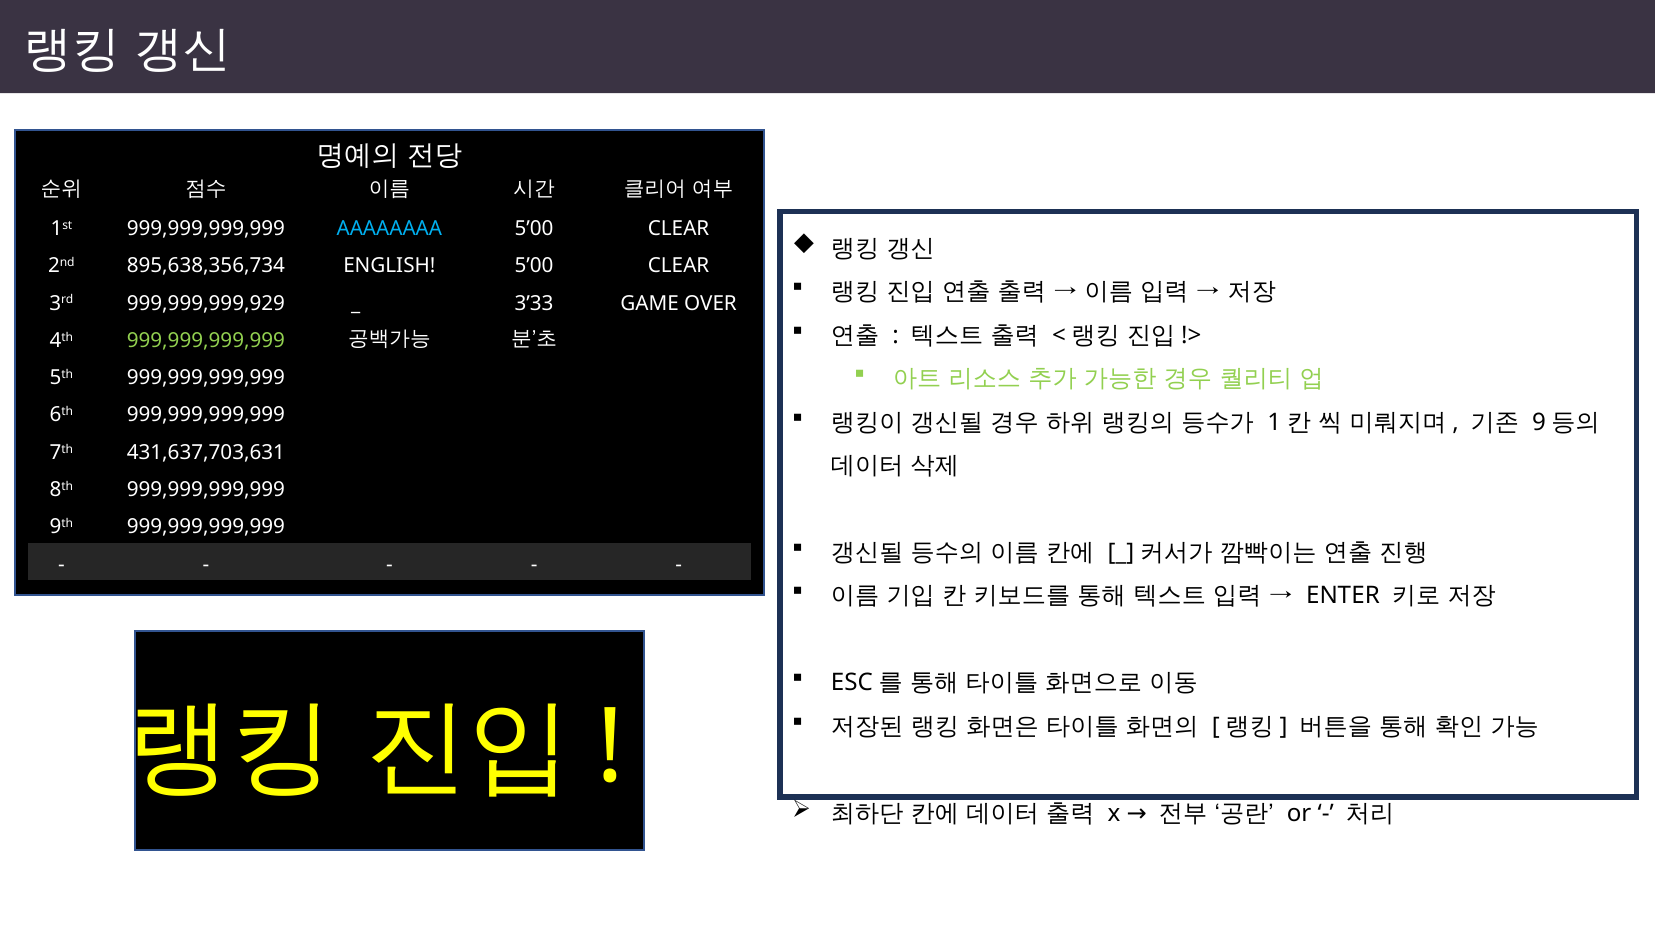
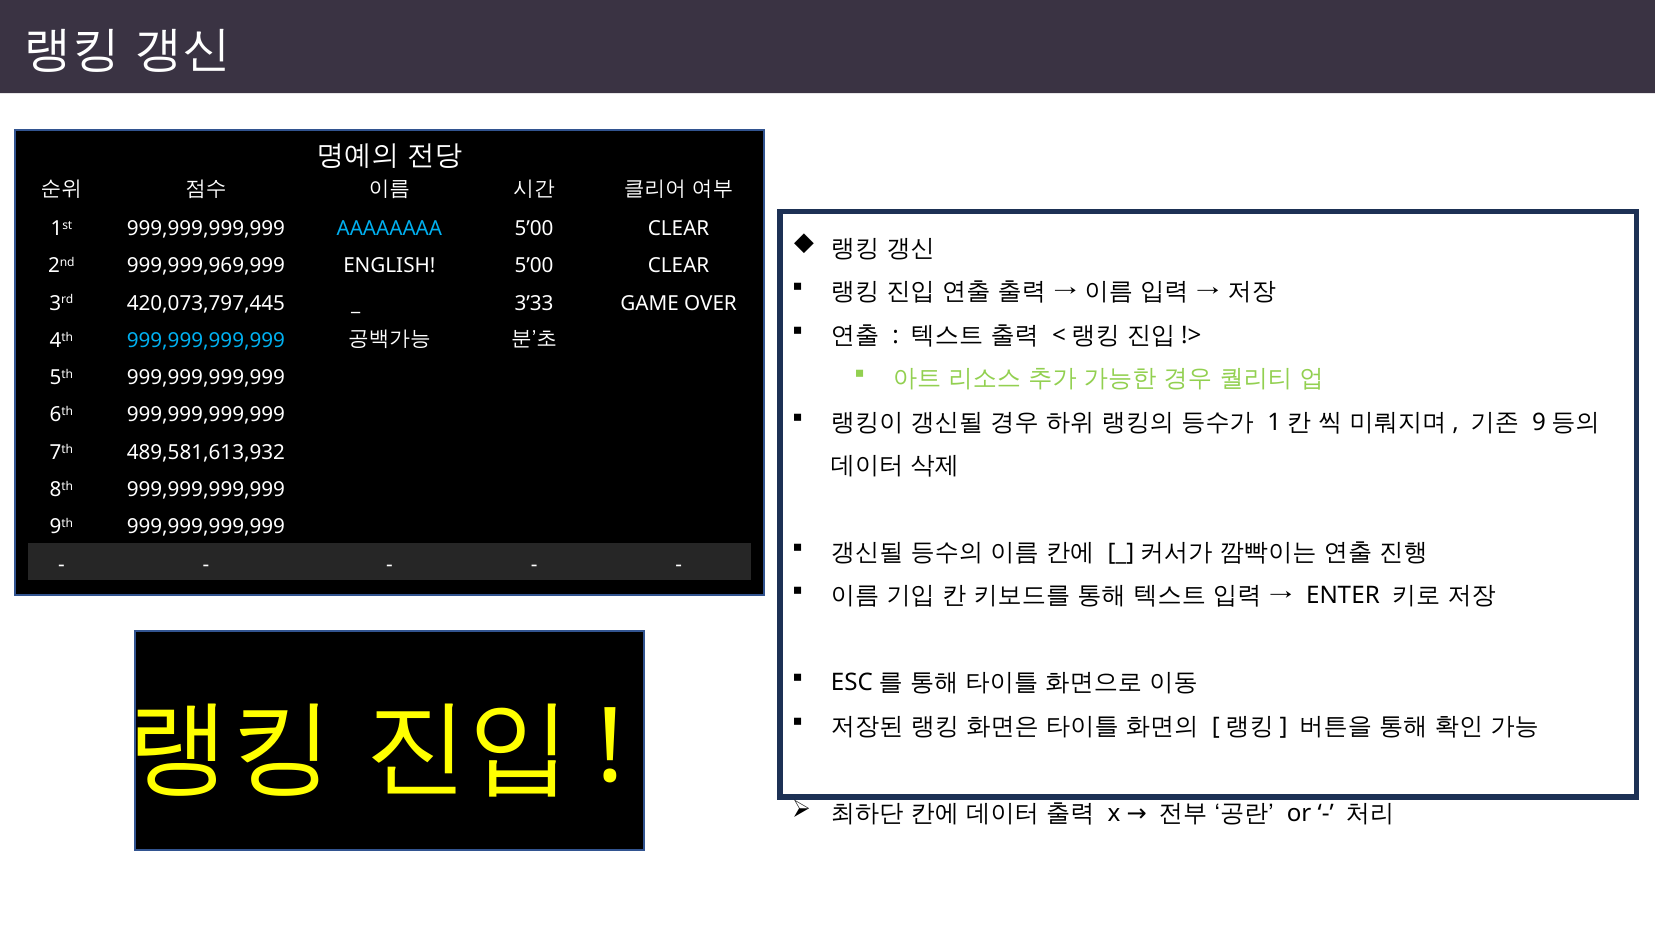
895,638,356,734: 895,638,356,734 -> 999,999,969,999 (206, 266)
999,999,999,929: 999,999,999,929 -> 420,073,797,445 (206, 303)
999,999,999,999 colour: light green -> light blue (206, 340)
431,637,703,631: 431,637,703,631 -> 489,581,613,932 (206, 452)
